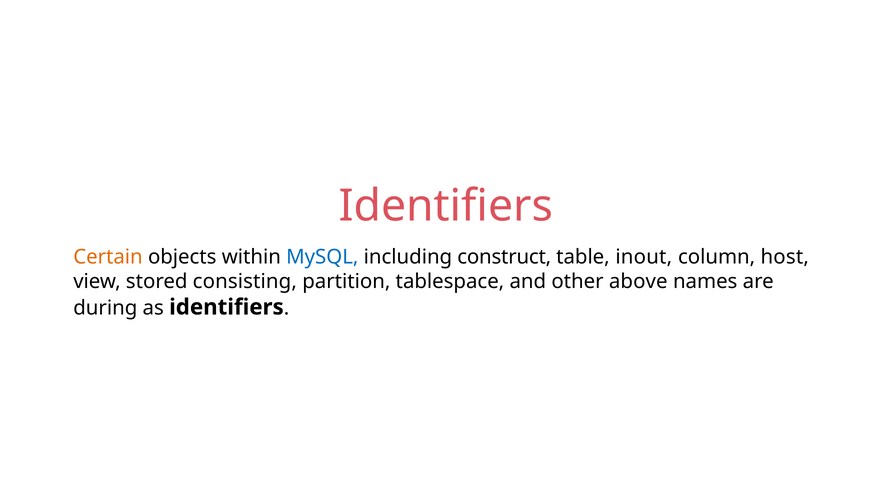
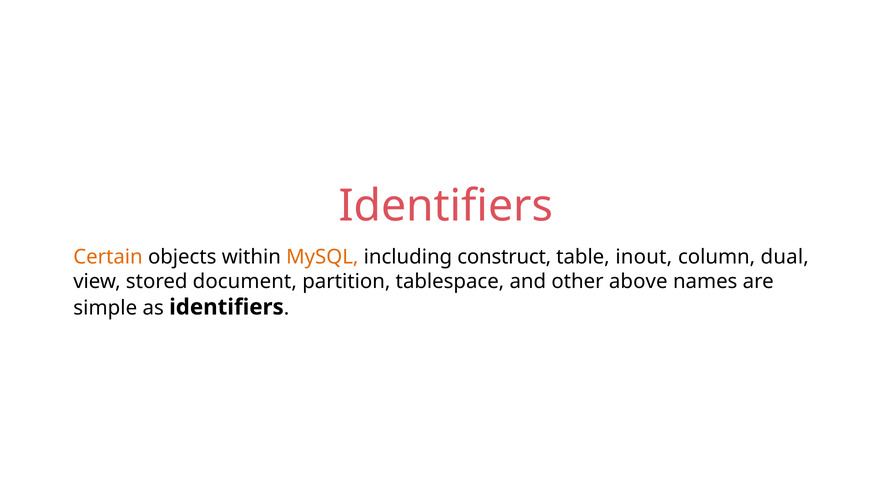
MySQL colour: blue -> orange (322, 257)
host: host -> dual (785, 257)
consisting: consisting -> document (245, 281)
during: during -> simple (105, 308)
